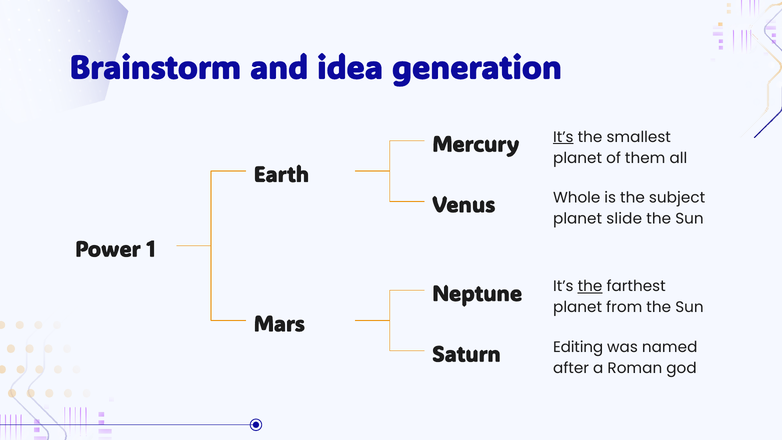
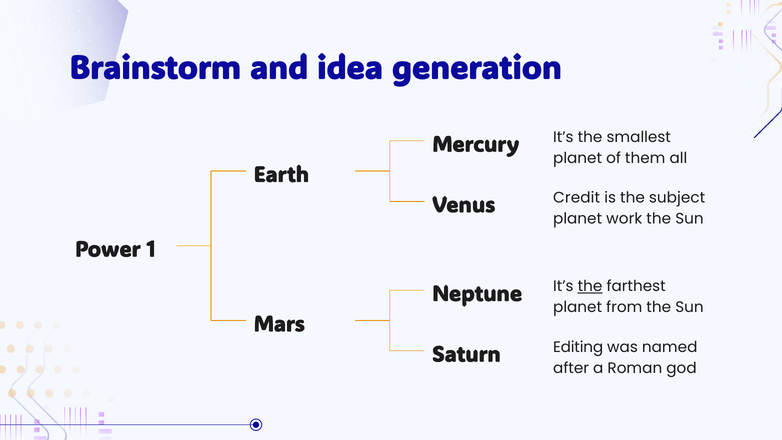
It’s underline: present -> none (563, 137)
Whole: Whole -> Credit (577, 198)
slide: slide -> work (624, 219)
